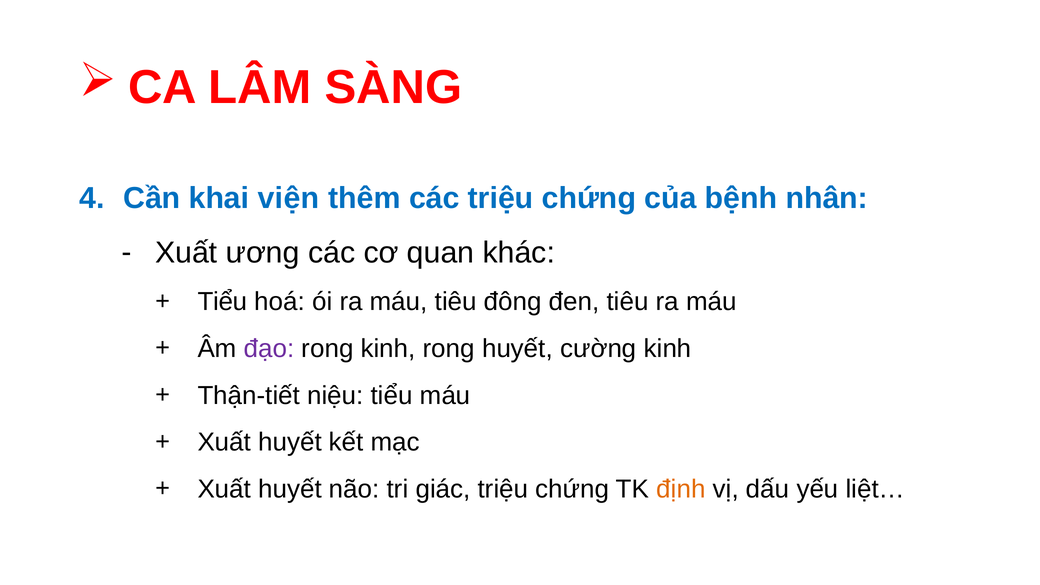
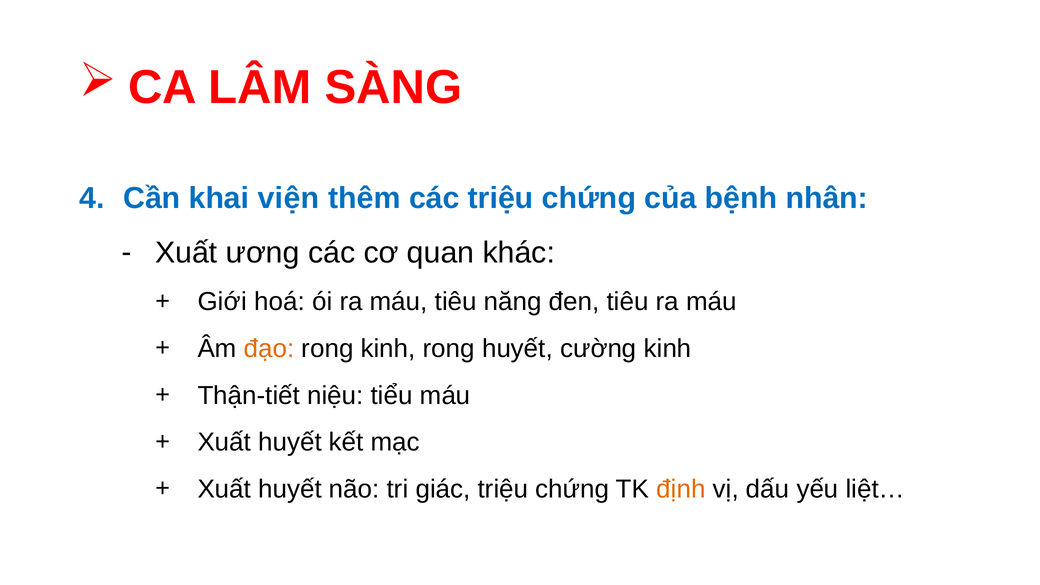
Tiểu: Tiểu -> Giới (222, 302)
đông: đông -> năng (513, 302)
đạo colour: purple -> orange (269, 349)
